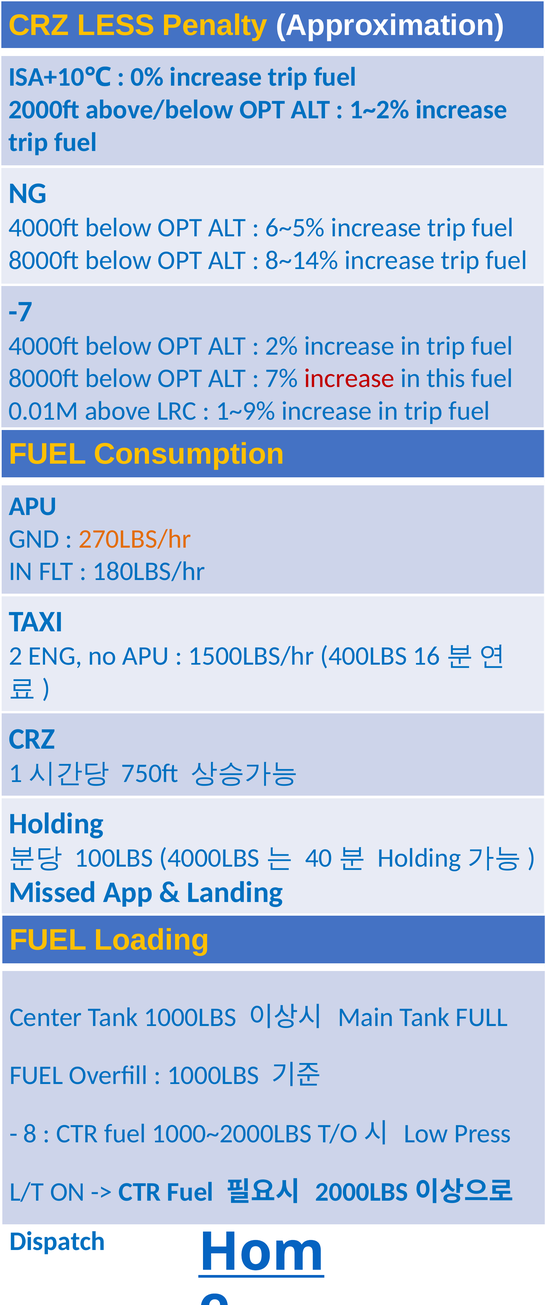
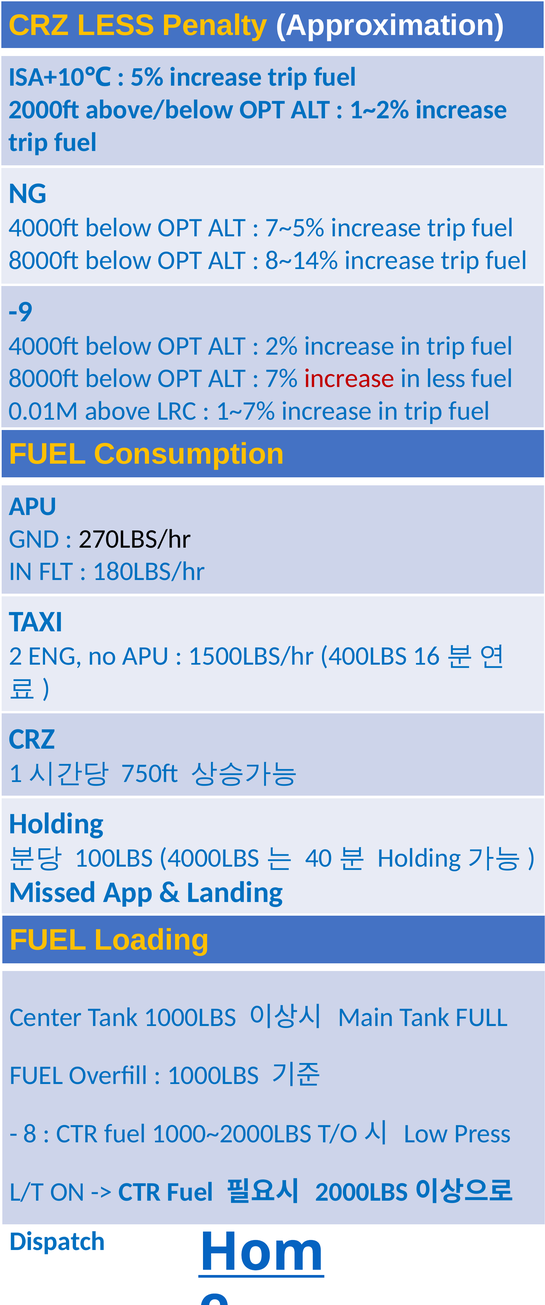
0%: 0% -> 5% (147, 77)
6~5%: 6~5% -> 7~5% (295, 228)
-7: -7 -> -9 (20, 311)
in this: this -> less (446, 378)
1~9%: 1~9% -> 1~7% (245, 411)
270LBS/hr colour: orange -> black (135, 539)
